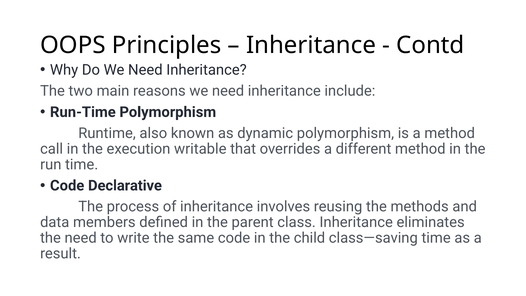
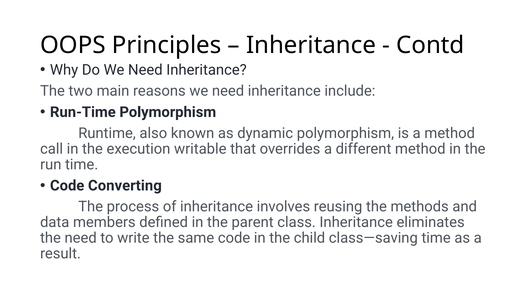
Declarative: Declarative -> Converting (125, 185)
